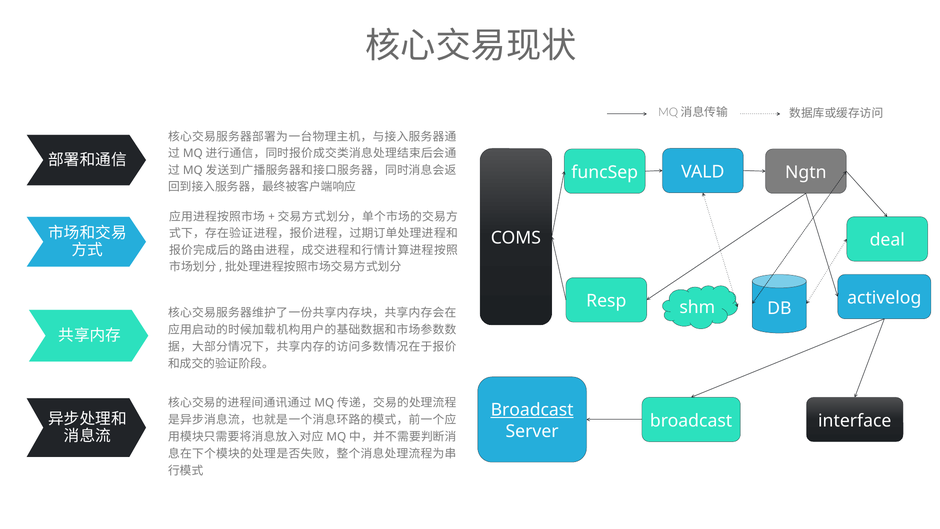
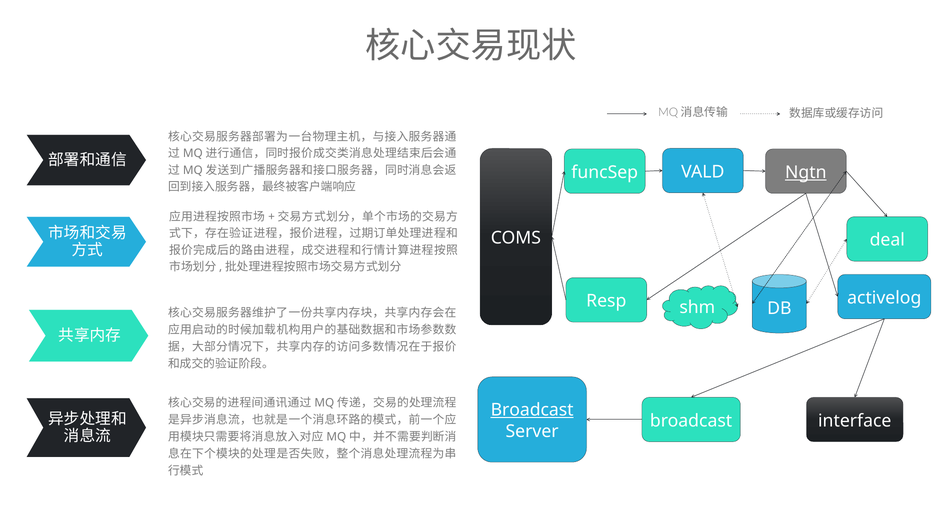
Ngtn underline: none -> present (806, 172)
